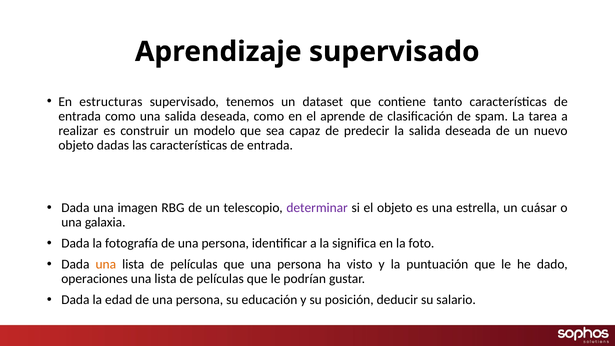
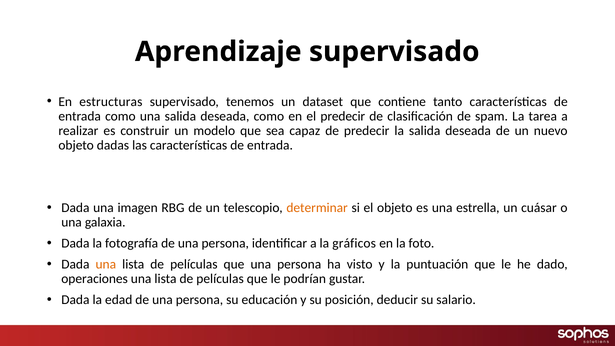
el aprende: aprende -> predecir (343, 116)
determinar colour: purple -> orange (317, 208)
significa: significa -> gráficos (354, 243)
